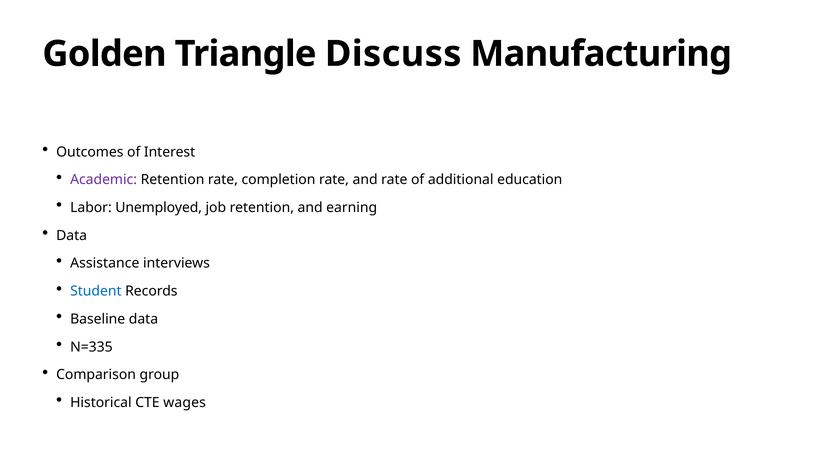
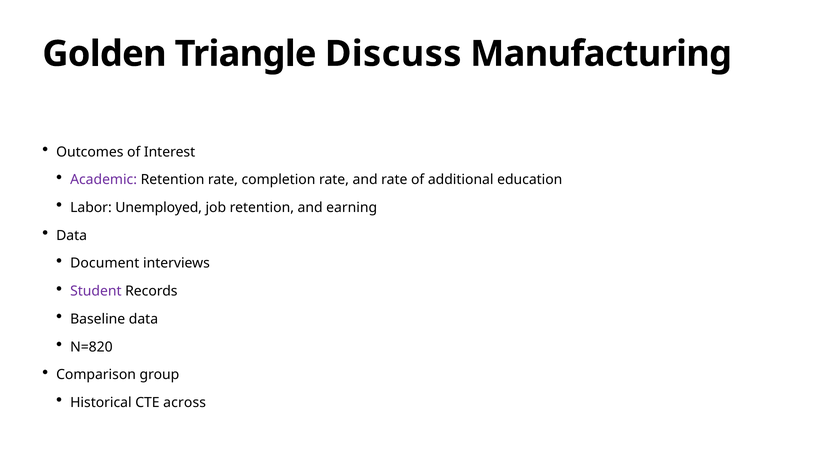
Assistance: Assistance -> Document (105, 263)
Student colour: blue -> purple (96, 291)
N=335: N=335 -> N=820 (91, 347)
wages: wages -> across (185, 403)
